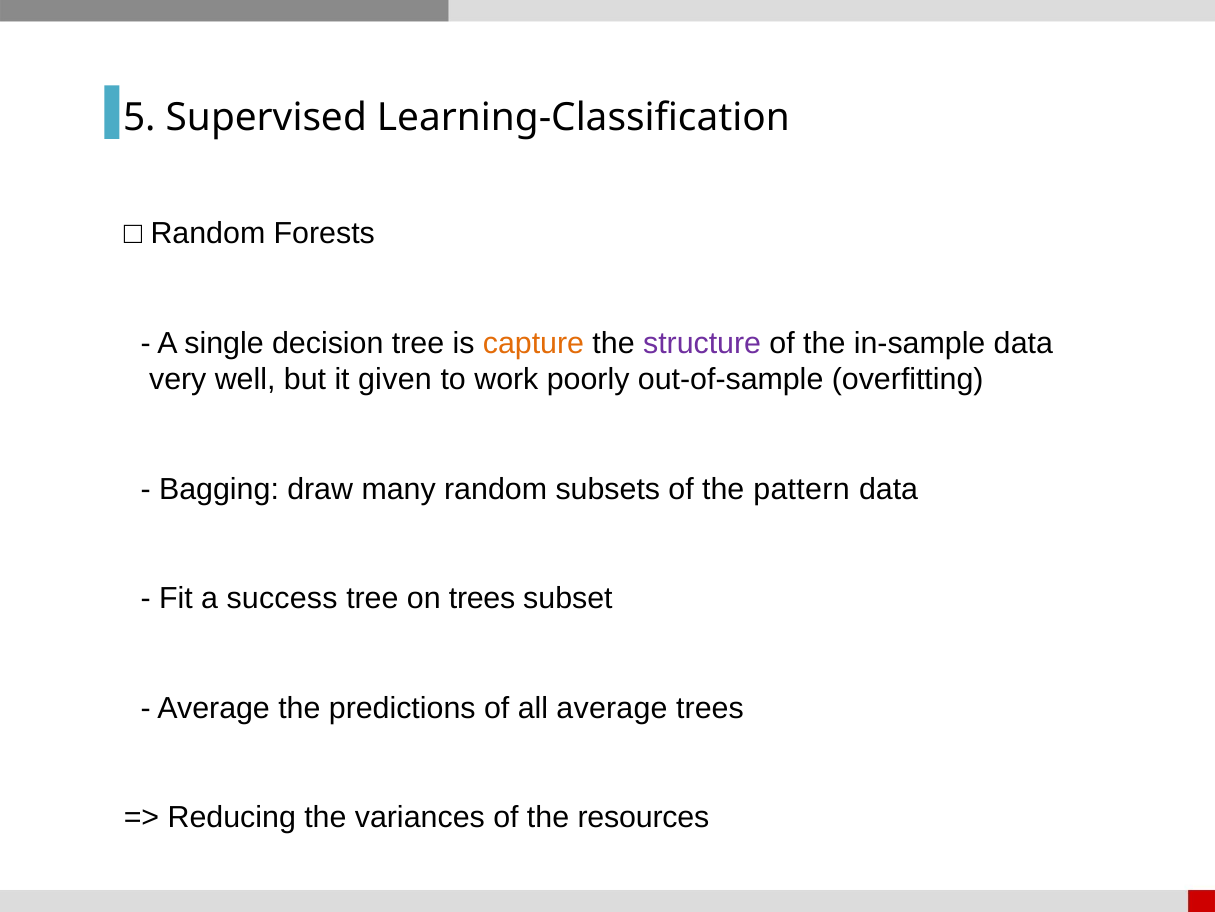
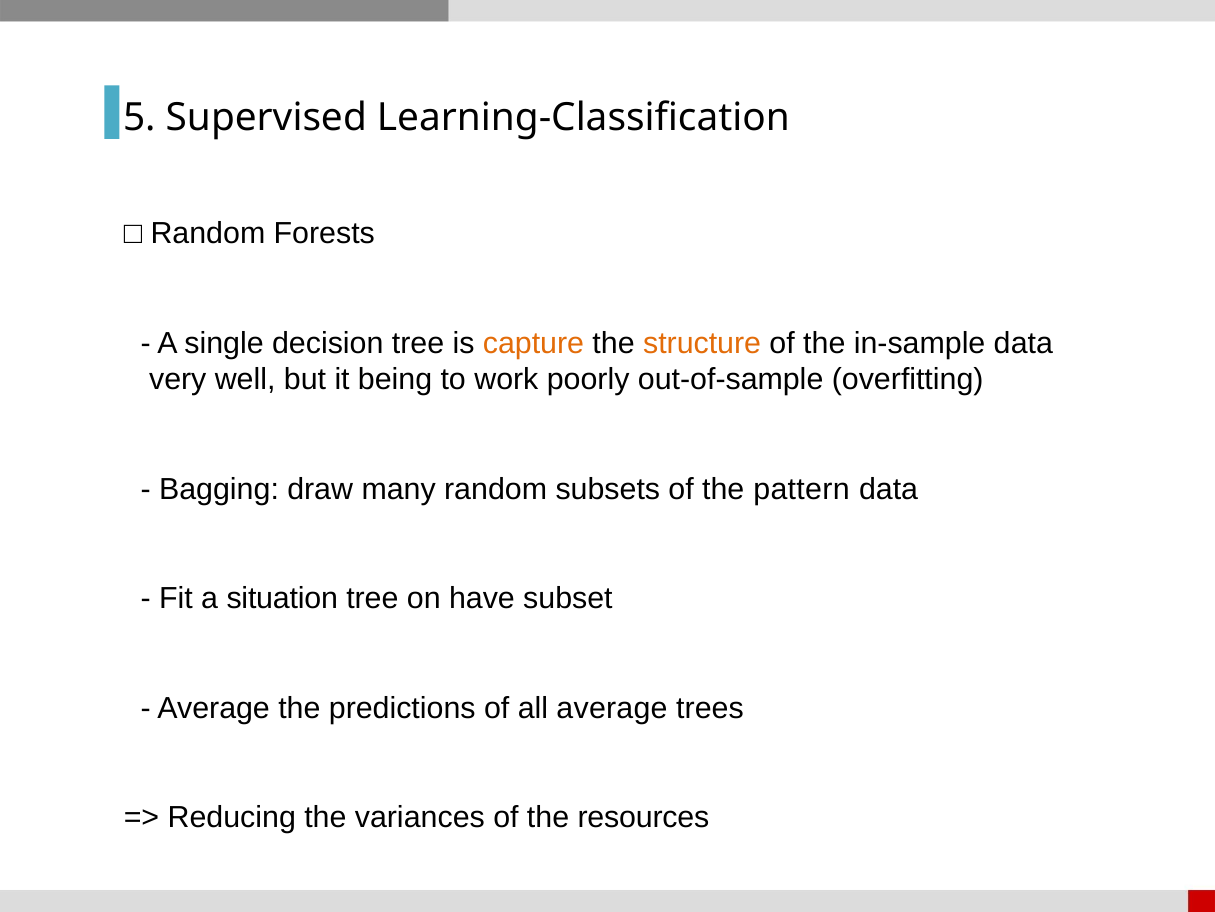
structure colour: purple -> orange (702, 343)
given: given -> being (395, 379)
success: success -> situation (282, 598)
on trees: trees -> have (482, 598)
